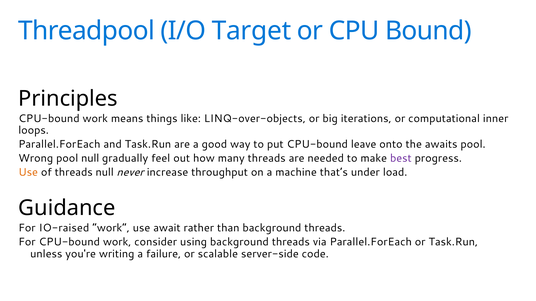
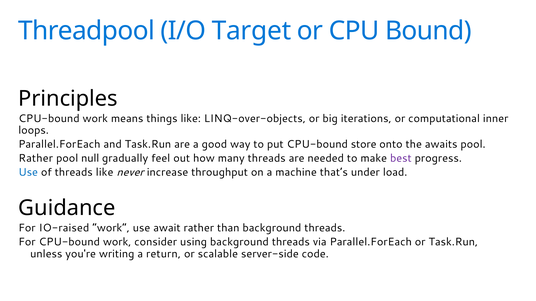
leave: leave -> store (364, 144)
Wrong: Wrong -> Rather (36, 158)
Use colour: orange -> blue (28, 172)
threads null: null -> like (105, 172)
failure: failure -> return (163, 254)
